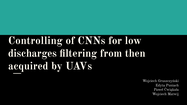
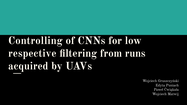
discharges: discharges -> respective (32, 53)
then: then -> runs (135, 53)
